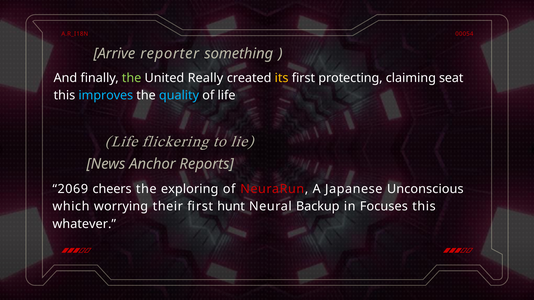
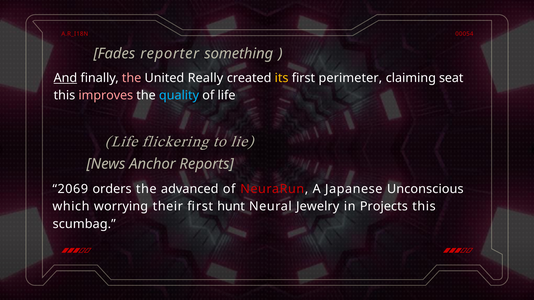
Arrive: Arrive -> Fades (114, 54)
And underline: none -> present (65, 78)
the colour: light green -> pink (132, 78)
protecting: protecting -> perimeter (350, 78)
improves colour: light blue -> pink (106, 96)
cheers: cheers -> orders (112, 189)
exploring: exploring -> advanced (190, 189)
Backup: Backup -> Jewelry (318, 207)
Focuses: Focuses -> Projects (384, 207)
whatever: whatever -> scumbag (84, 224)
